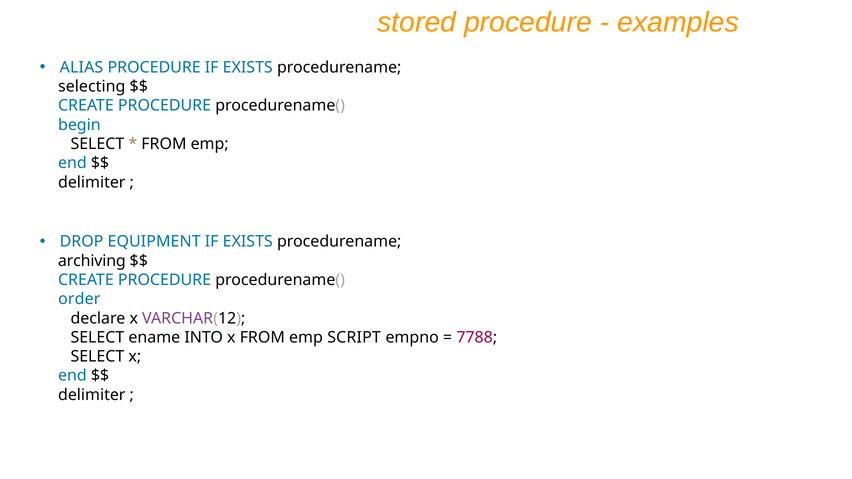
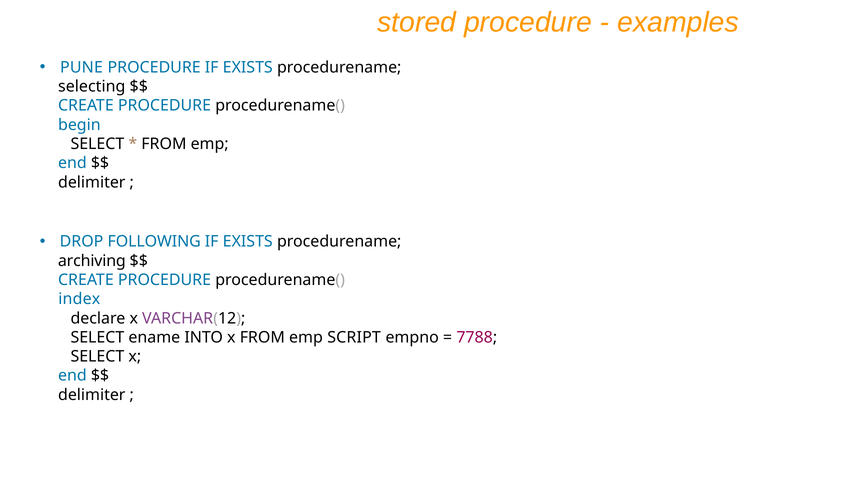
ALIAS: ALIAS -> PUNE (81, 67)
EQUIPMENT: EQUIPMENT -> FOLLOWING (154, 242)
order: order -> index (79, 299)
